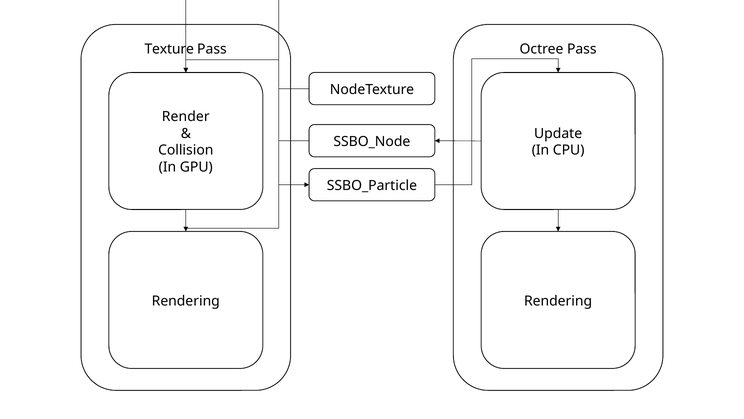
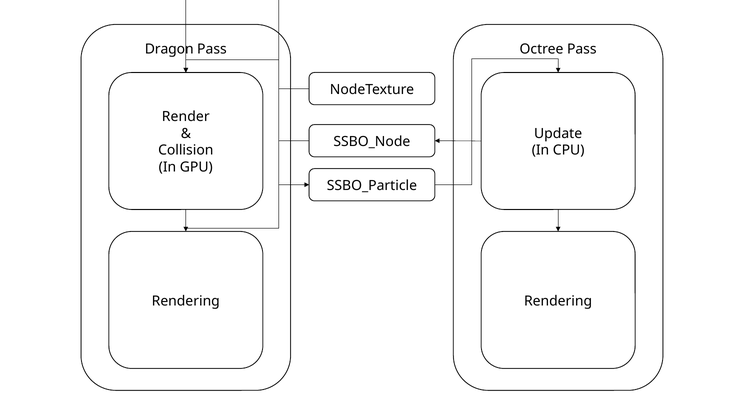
Texture: Texture -> Dragon (169, 49)
